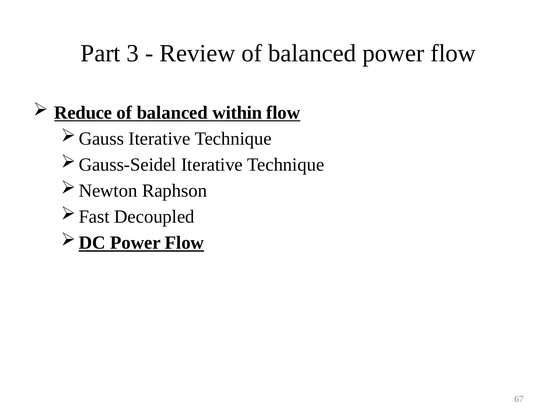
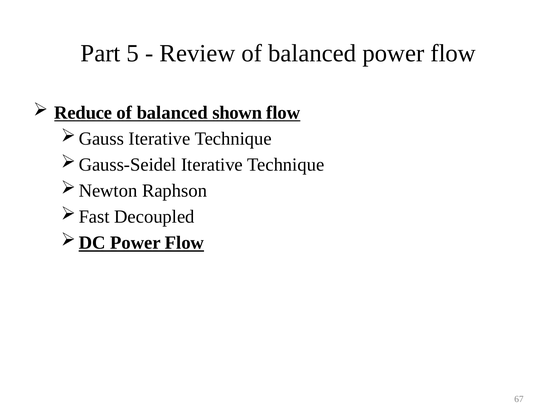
3: 3 -> 5 (133, 53)
within: within -> shown (237, 113)
